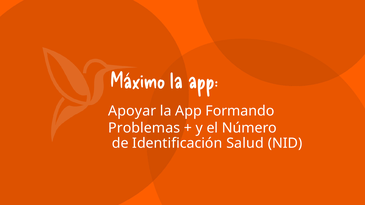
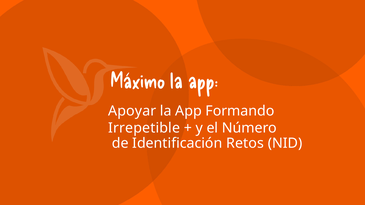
Problemas: Problemas -> Irrepetible (144, 128)
Salud: Salud -> Retos (245, 143)
